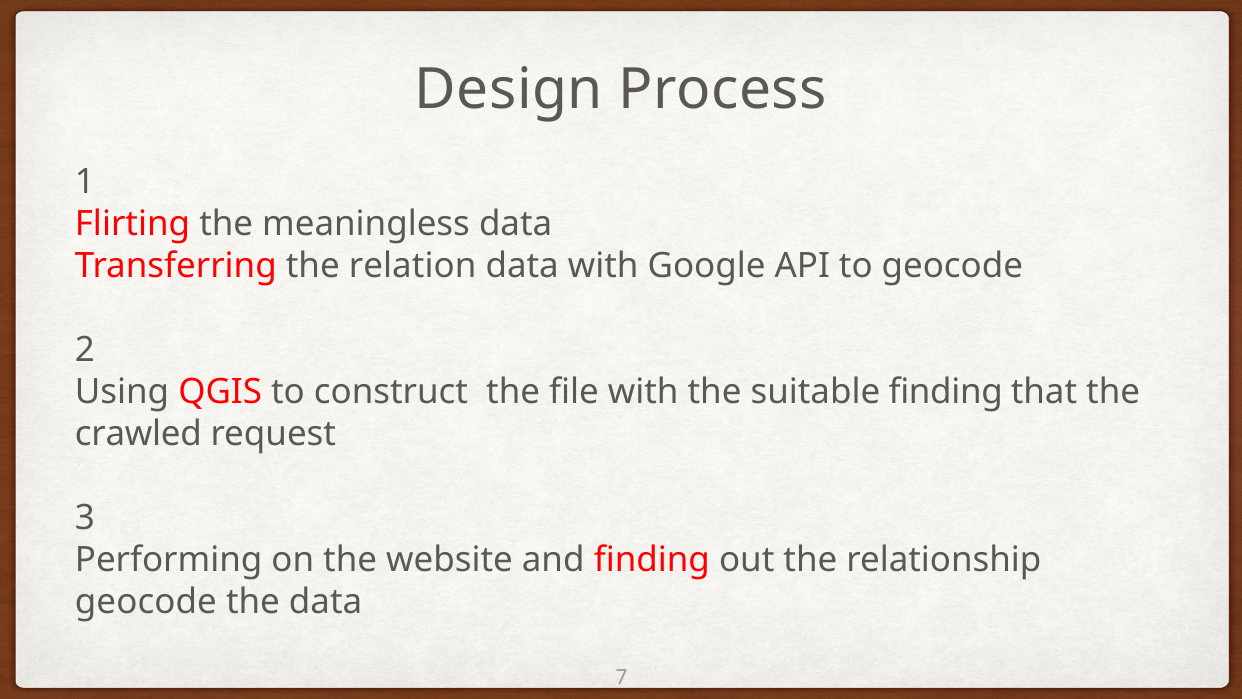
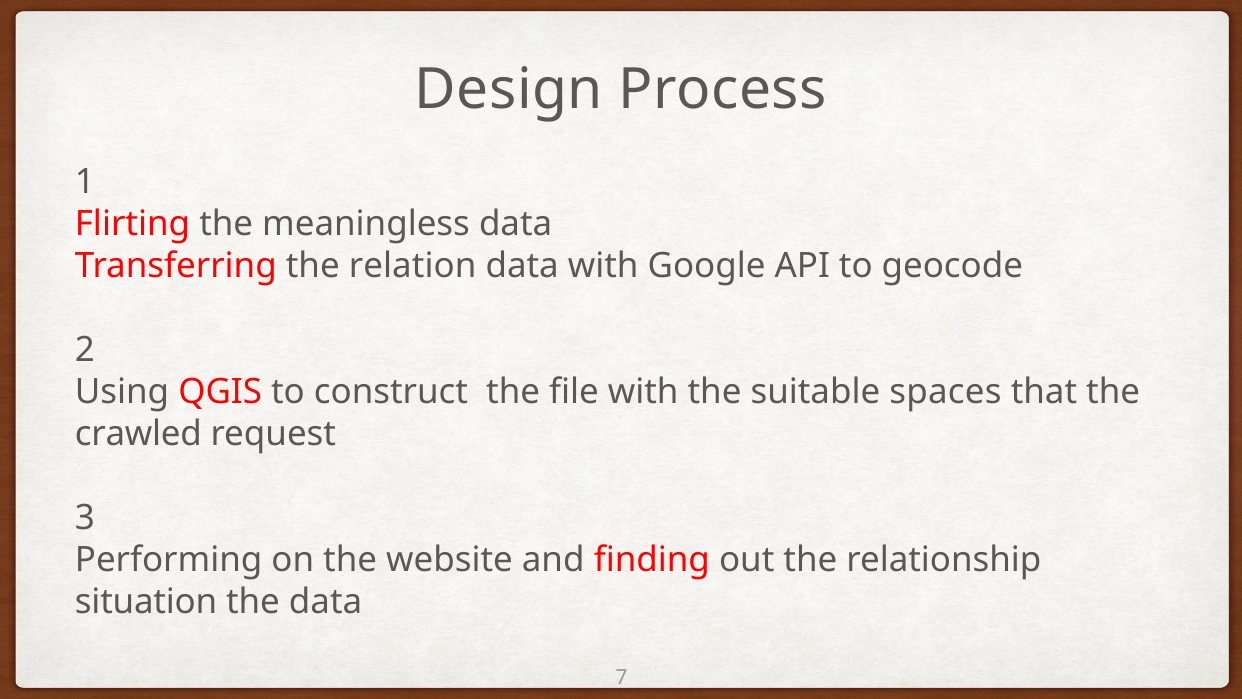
suitable finding: finding -> spaces (945, 392)
geocode: geocode -> situation (146, 601)
